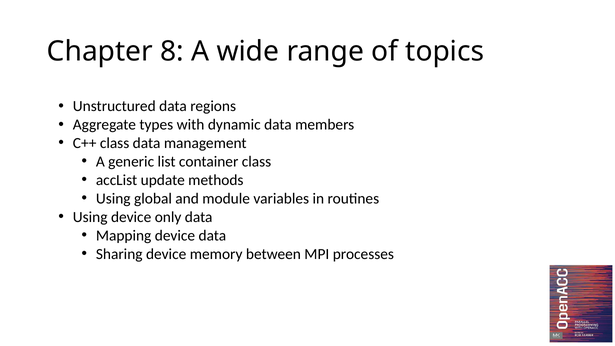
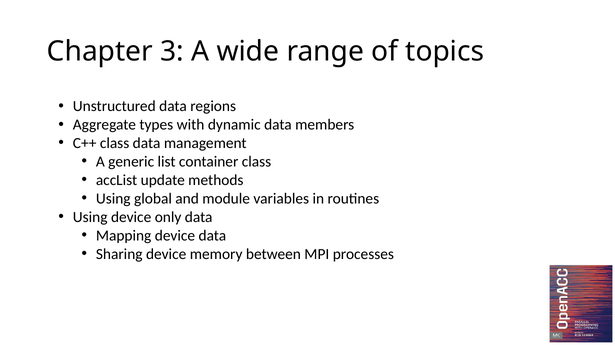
8: 8 -> 3 (172, 52)
